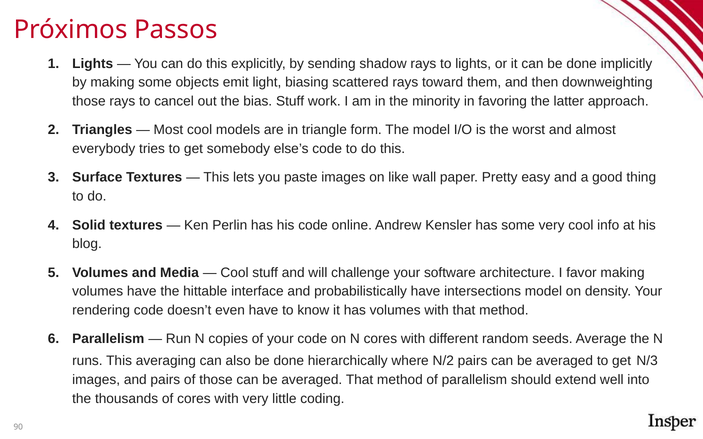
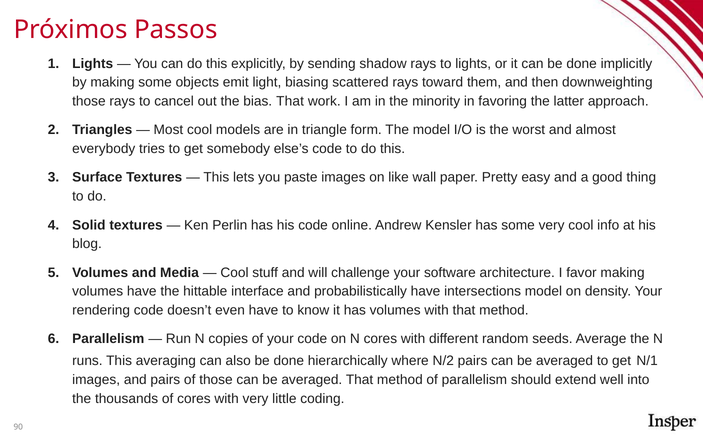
bias Stuff: Stuff -> That (290, 101)
N/3: N/3 -> N/1 (647, 361)
